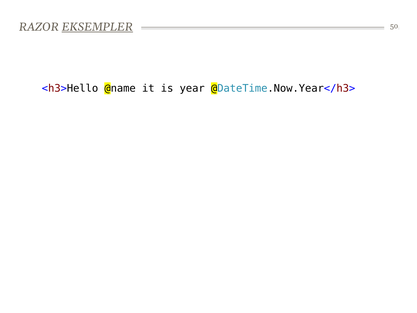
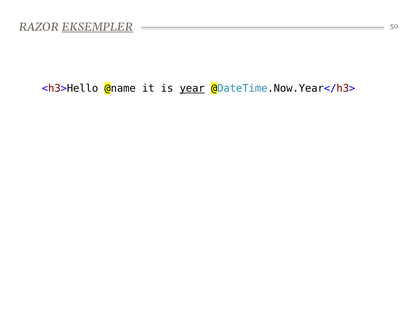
year underline: none -> present (192, 88)
